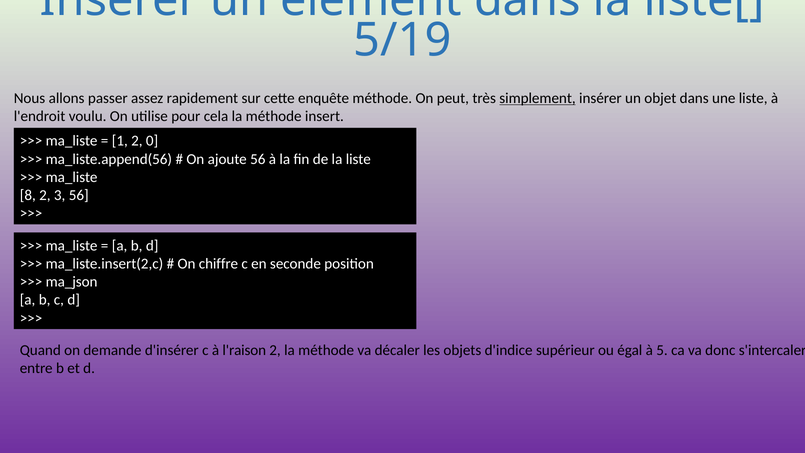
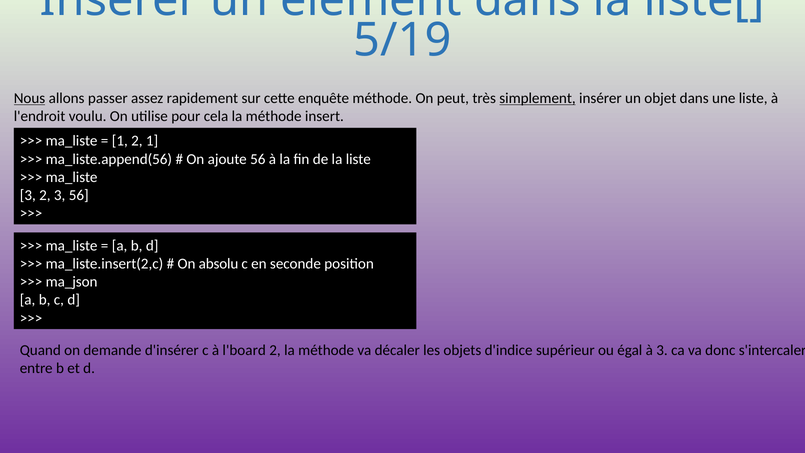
Nous underline: none -> present (30, 98)
2 0: 0 -> 1 (152, 141)
8: 8 -> 3 (28, 195)
chiffre: chiffre -> absolu (219, 264)
l'raison: l'raison -> l'board (244, 350)
à 5: 5 -> 3 (662, 350)
